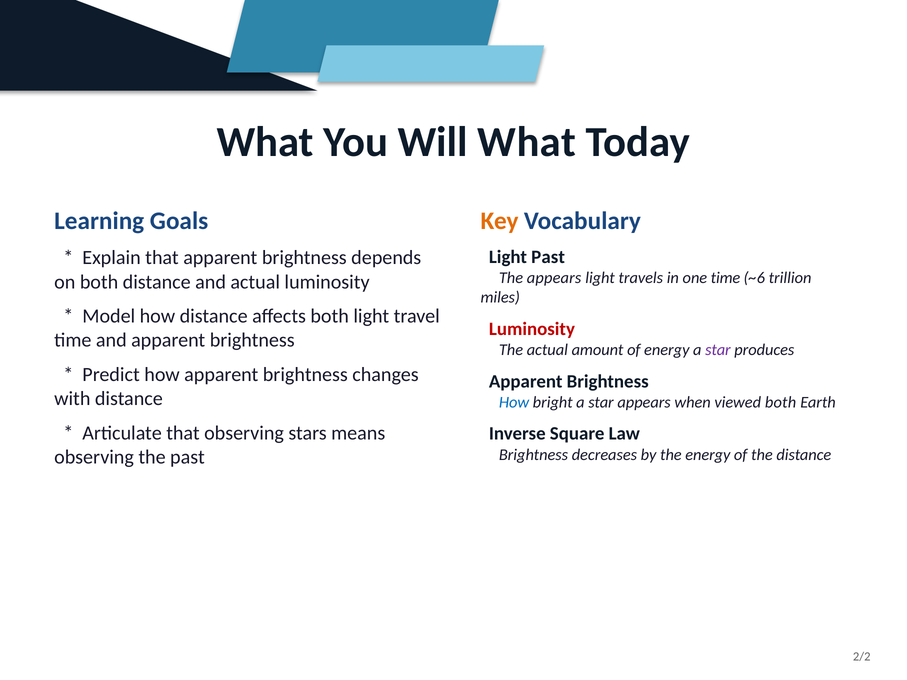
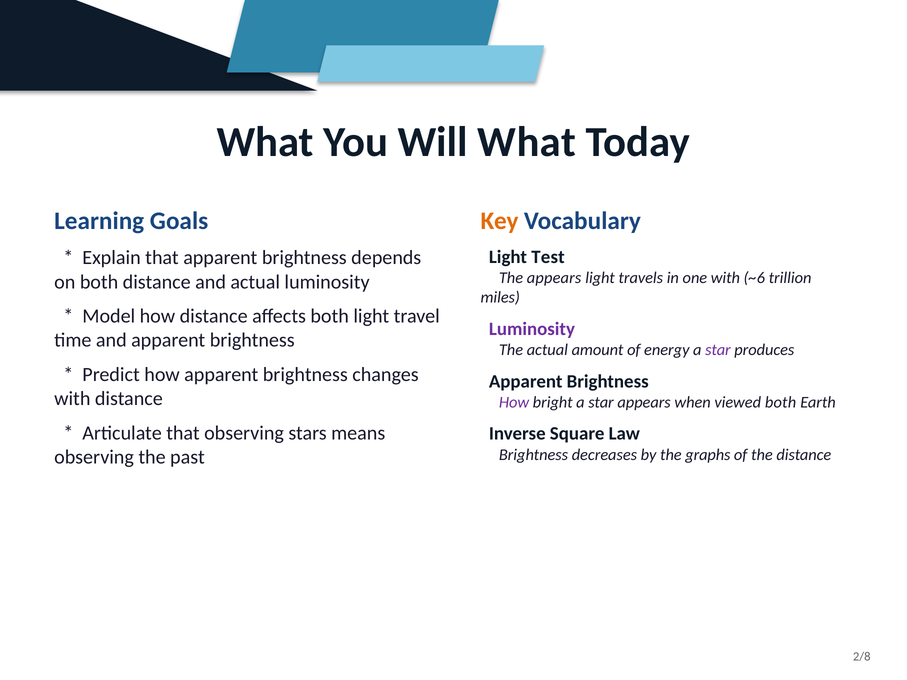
Light Past: Past -> Test (548, 257)
one time: time -> with (725, 278)
Luminosity colour: red -> purple (532, 329)
How colour: blue -> purple (514, 402)
the energy: energy -> graphs (708, 455)
2/2: 2/2 -> 2/8 (862, 657)
